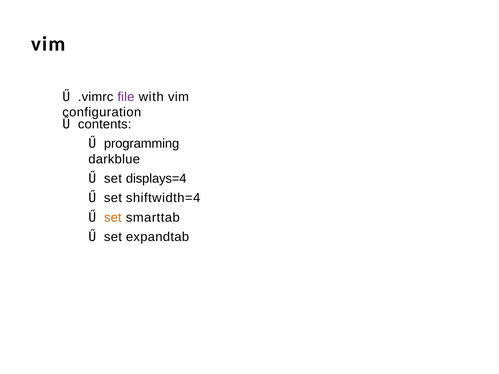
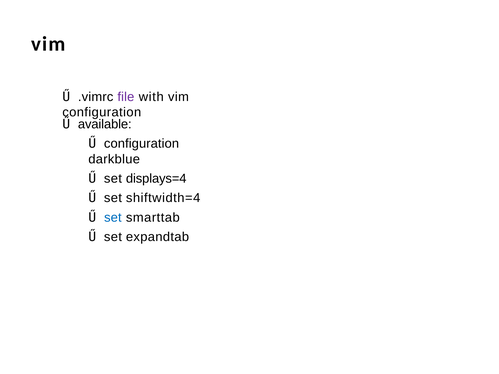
contents: contents -> available (105, 124)
Ű programming: programming -> configuration (142, 144)
set colour: orange -> blue (113, 218)
